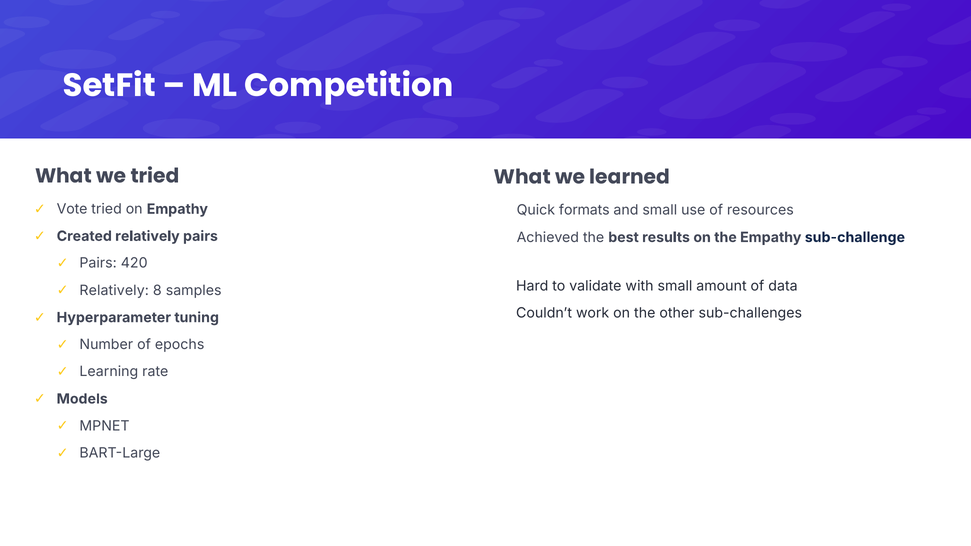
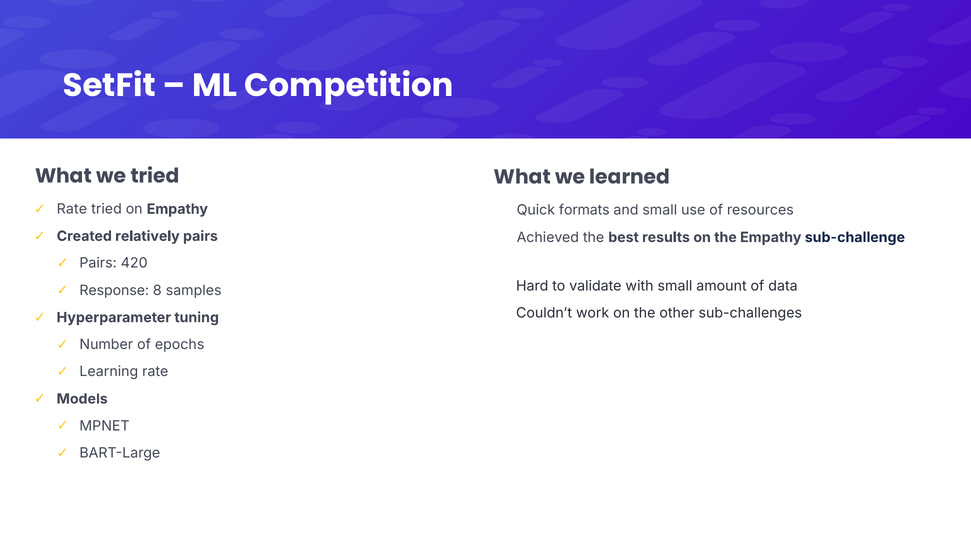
Vote: Vote -> Rate (72, 209)
Relatively: Relatively -> Response (114, 291)
